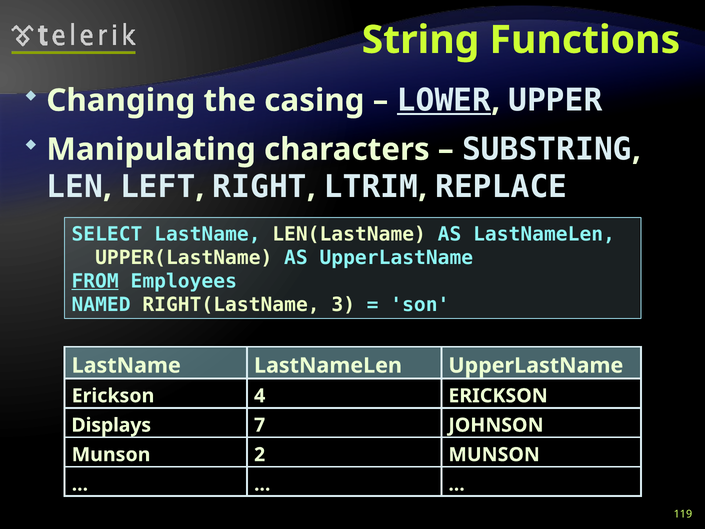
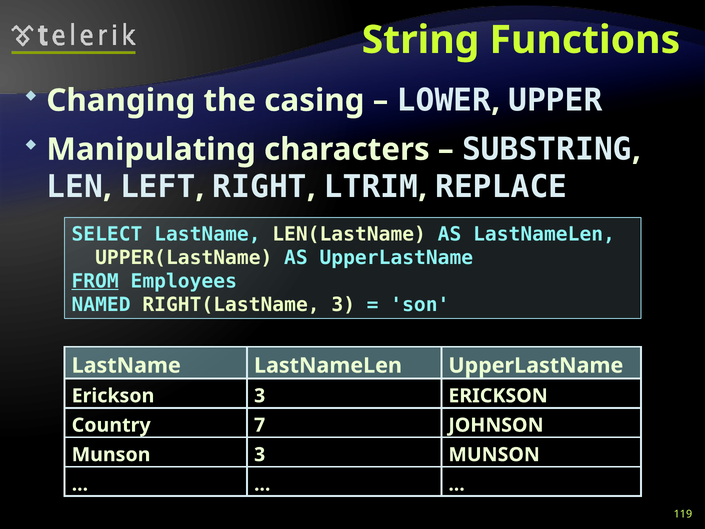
LOWER underline: present -> none (444, 100)
Erickson 4: 4 -> 3 (260, 396)
Displays: Displays -> Country (111, 425)
Munson 2: 2 -> 3 (260, 454)
